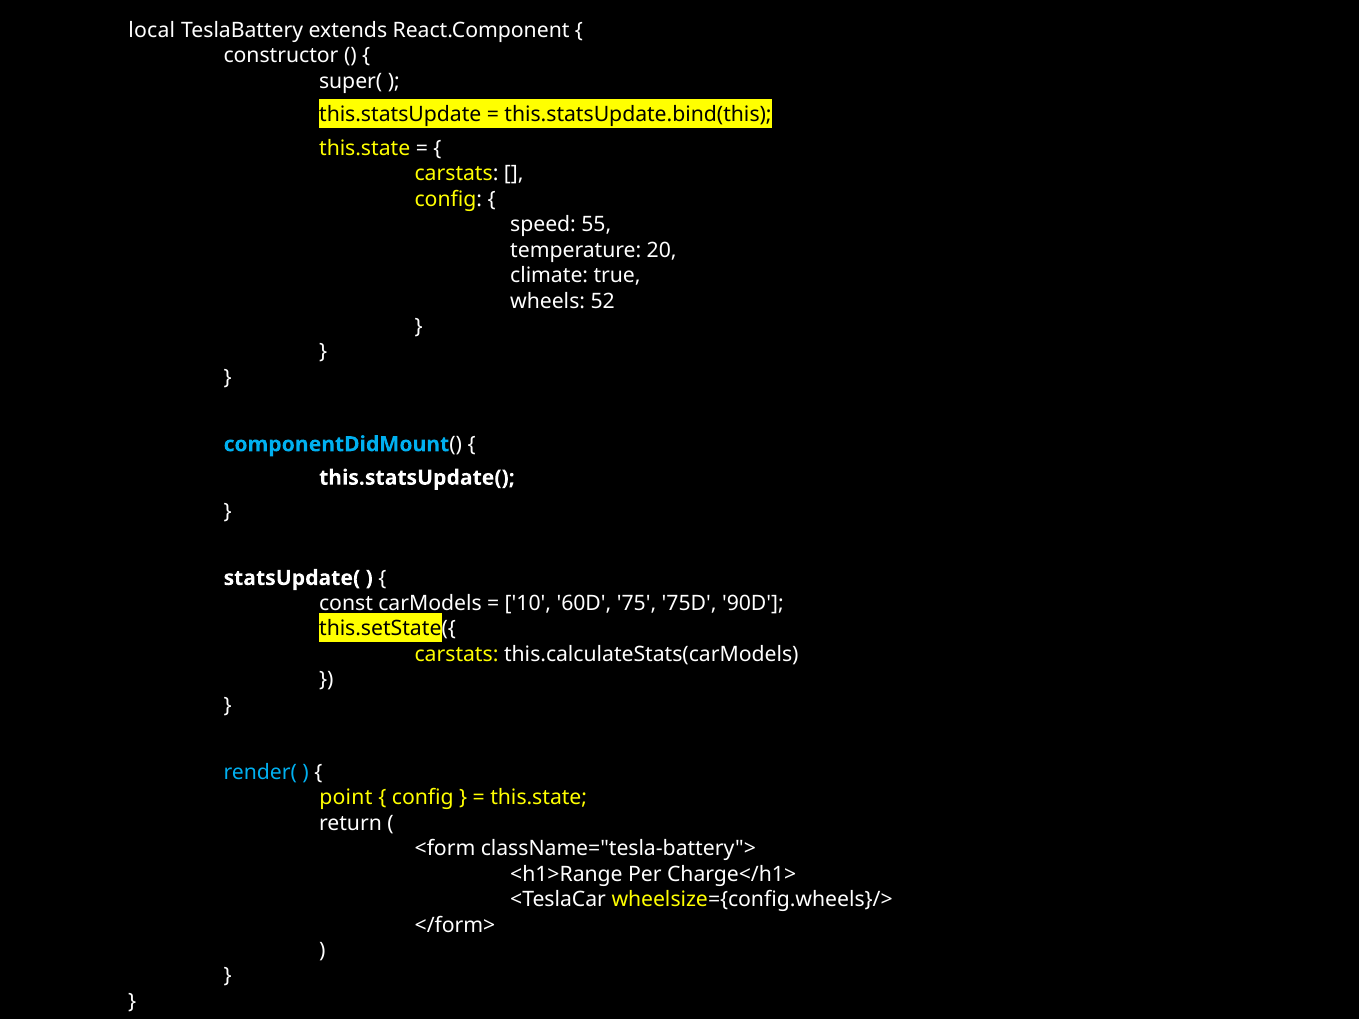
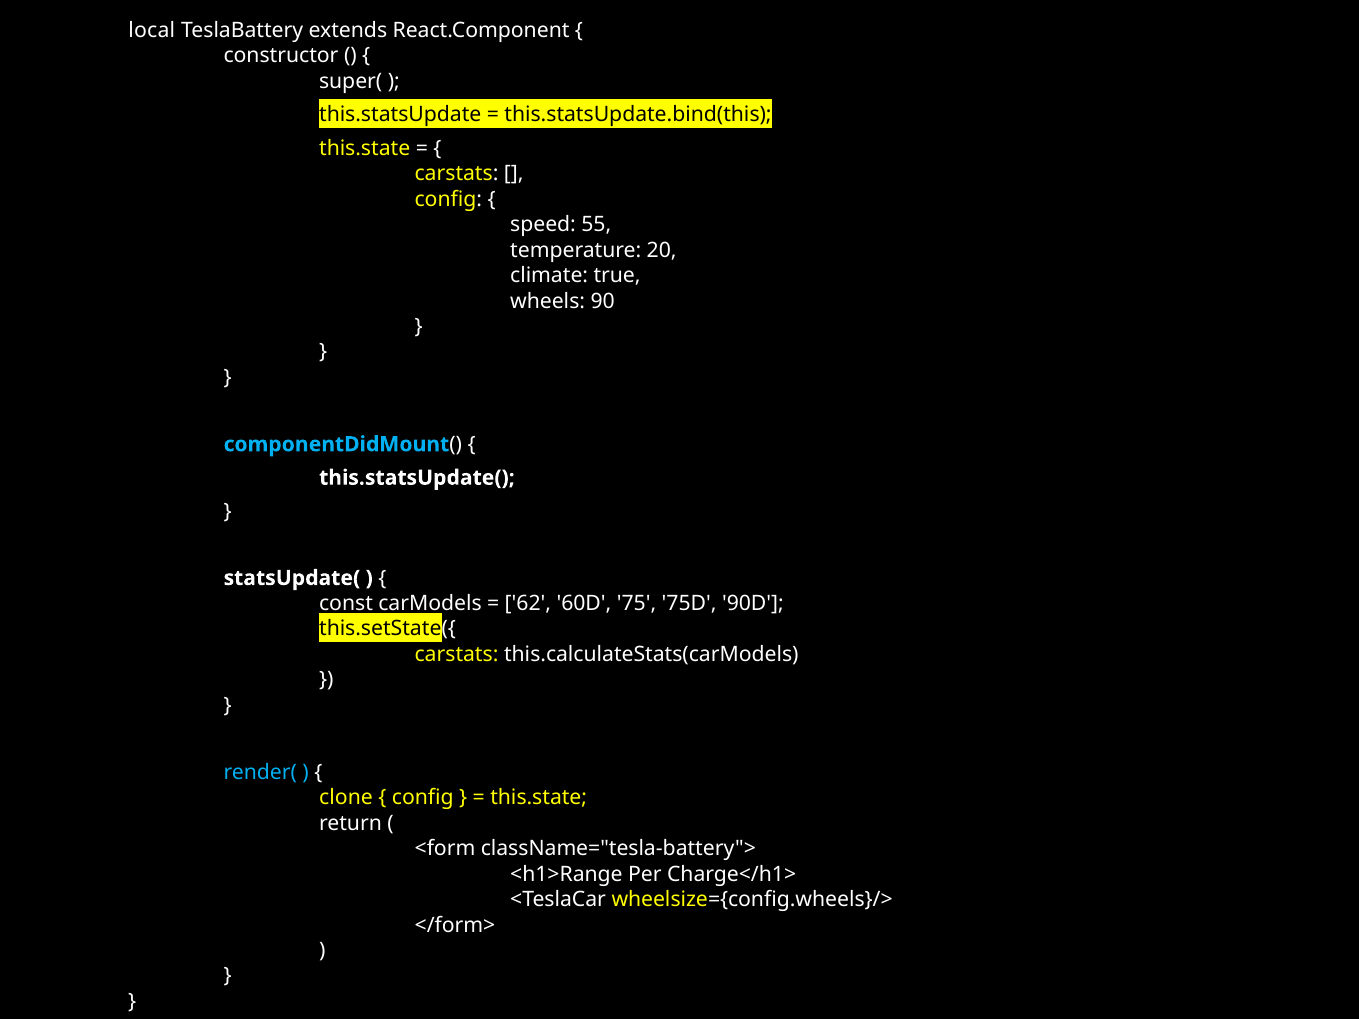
52: 52 -> 90 (603, 301)
10: 10 -> 62 (528, 604)
point: point -> clone (346, 798)
